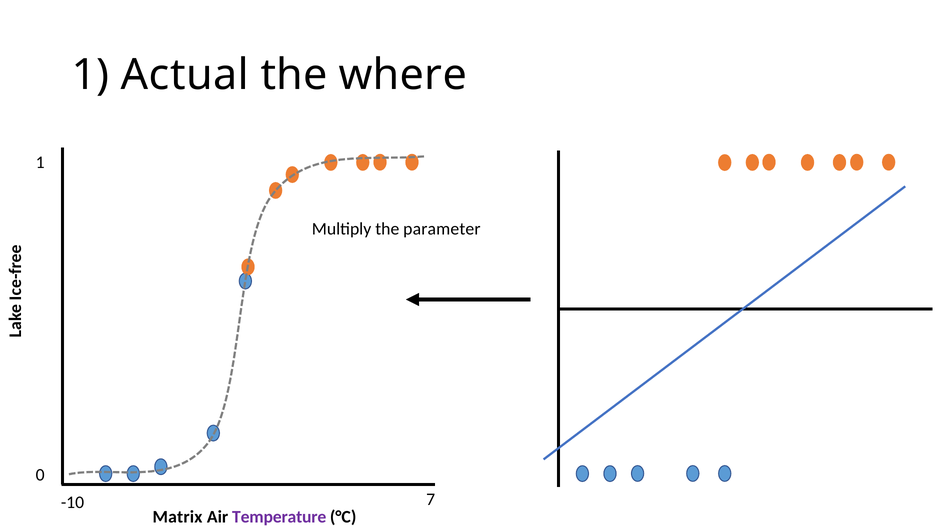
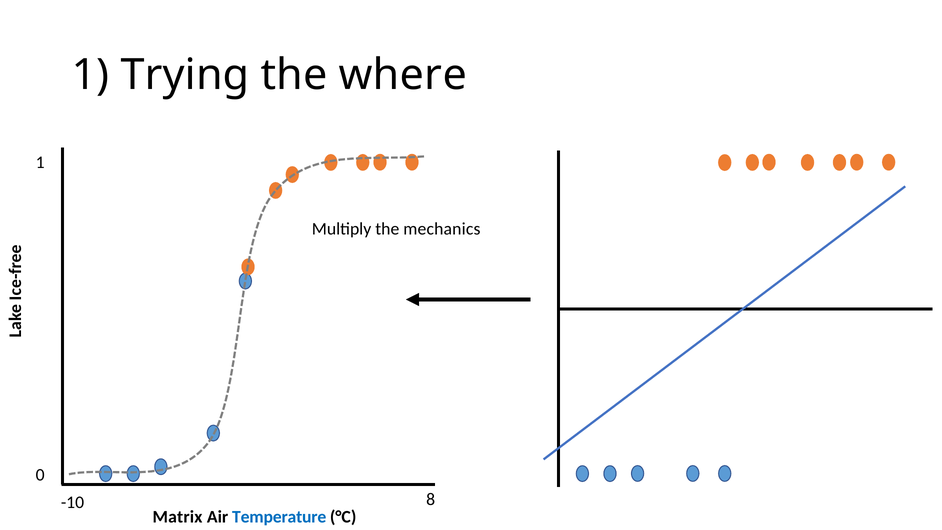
Actual: Actual -> Trying (185, 75)
parameter: parameter -> mechanics (442, 229)
7: 7 -> 8 (431, 500)
Temperature colour: purple -> blue (279, 517)
